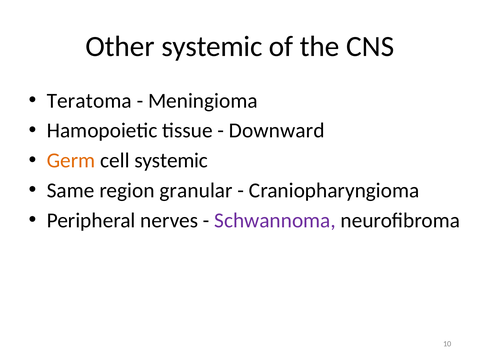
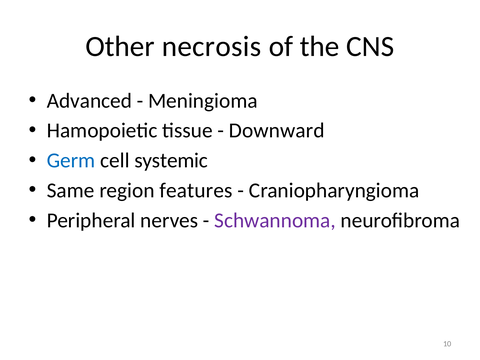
Other systemic: systemic -> necrosis (212, 46)
Teratoma: Teratoma -> Advanced (89, 101)
Germ colour: orange -> blue (71, 161)
granular: granular -> features (196, 190)
